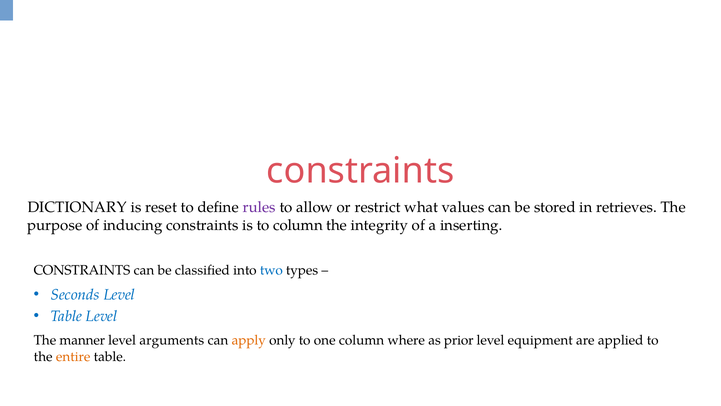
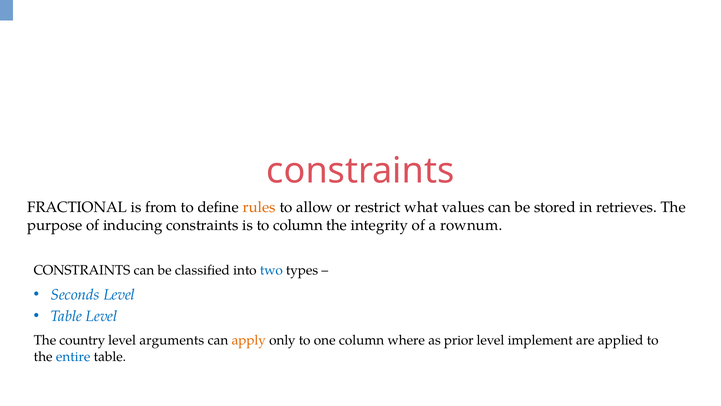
DICTIONARY: DICTIONARY -> FRACTIONAL (77, 207)
reset: reset -> from (161, 207)
rules colour: purple -> orange (259, 207)
inserting: inserting -> rownum (471, 225)
manner: manner -> country (82, 340)
equipment: equipment -> implement (540, 340)
entire colour: orange -> blue (73, 356)
